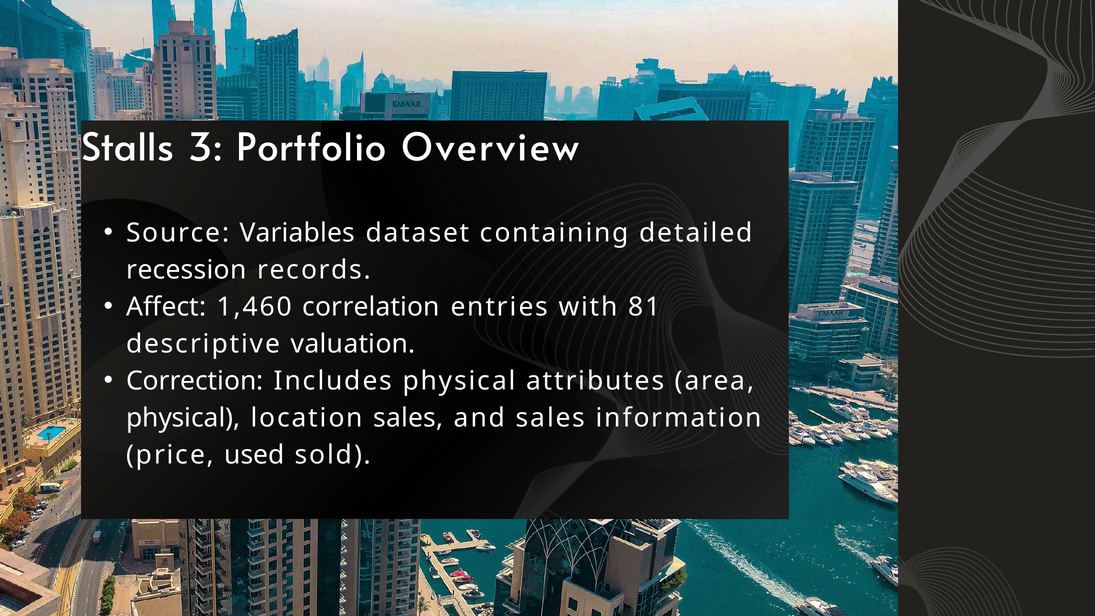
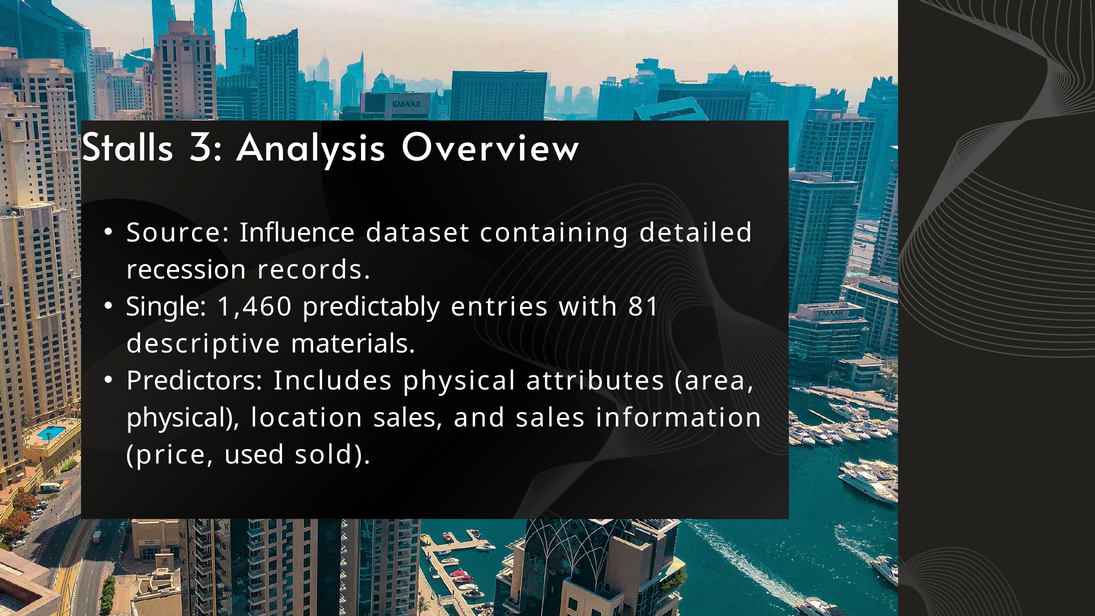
Portfolio: Portfolio -> Analysis (312, 148)
Variables: Variables -> Influence (297, 233)
Affect: Affect -> Single (166, 307)
correlation: correlation -> predictably (371, 307)
valuation: valuation -> materials (353, 344)
Correction: Correction -> Predictors (195, 381)
